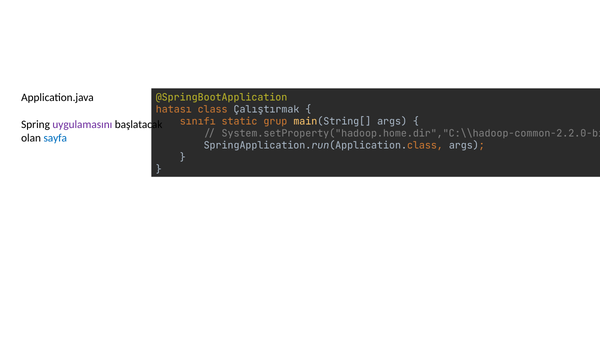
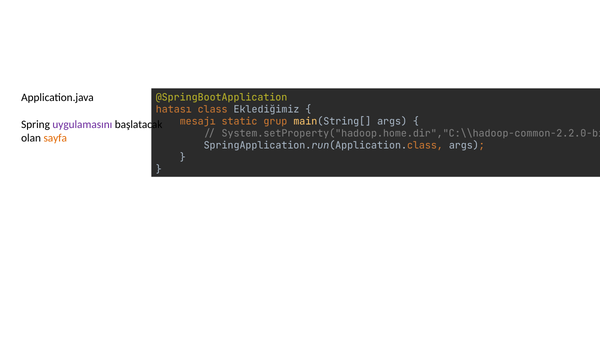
Çalıştırmak: Çalıştırmak -> Eklediğimiz (267, 109)
sınıfı: sınıfı -> mesajı (198, 121)
sayfa colour: blue -> orange (55, 138)
